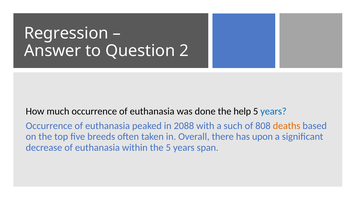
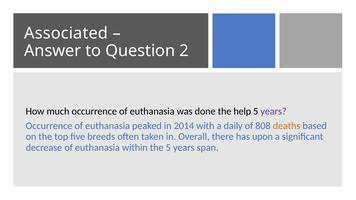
Regression: Regression -> Associated (66, 33)
years colour: blue -> purple (273, 111)
2088: 2088 -> 2014 (184, 126)
such: such -> daily (233, 126)
